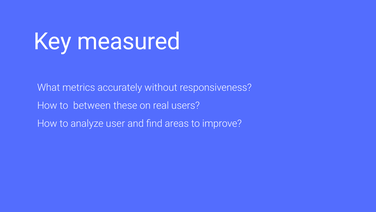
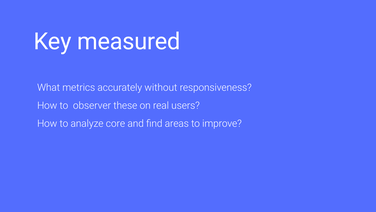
between: between -> observer (92, 105)
user: user -> core (115, 123)
